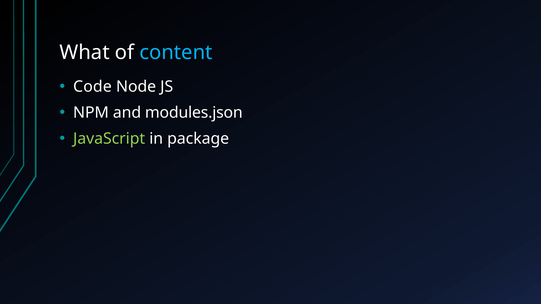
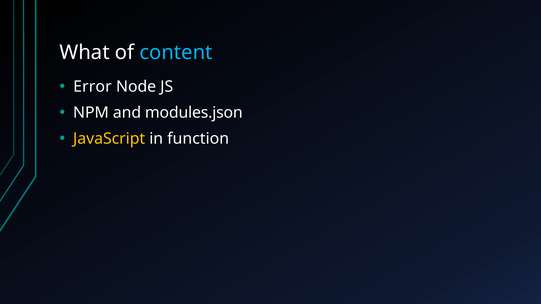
Code: Code -> Error (92, 87)
JavaScript colour: light green -> yellow (109, 139)
package: package -> function (198, 139)
